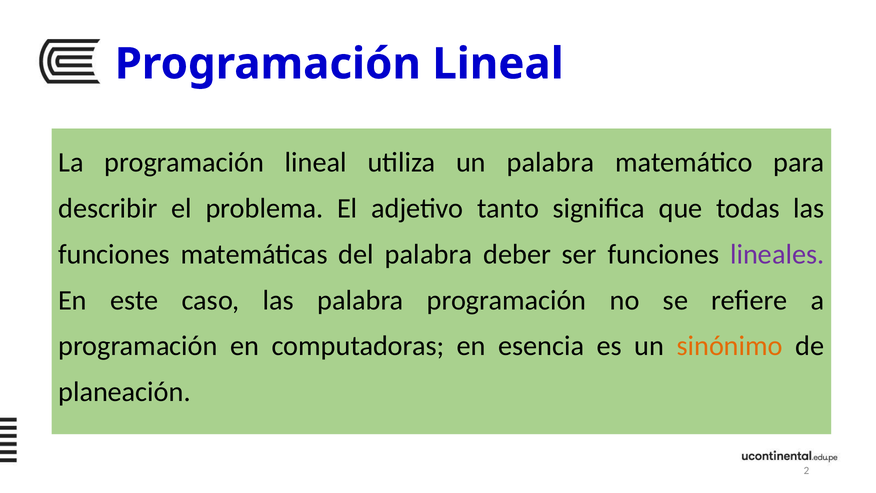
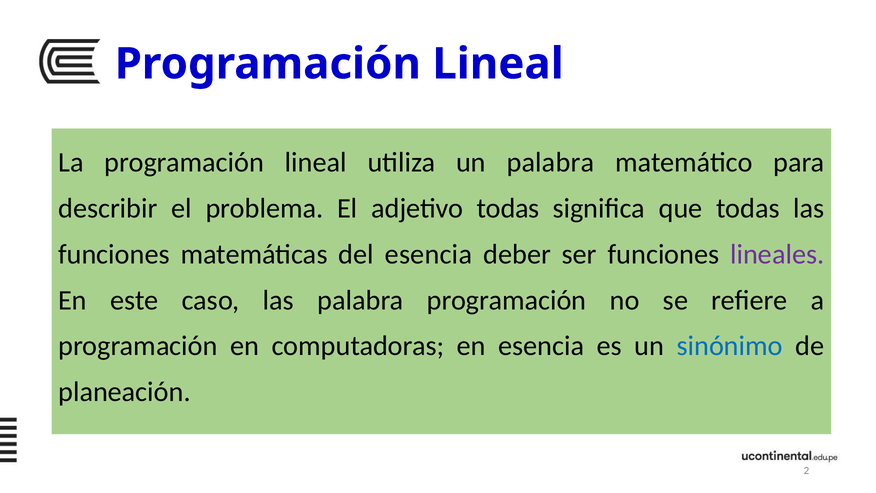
adjetivo tanto: tanto -> todas (508, 208)
del palabra: palabra -> esencia (428, 254)
sinónimo colour: orange -> blue (730, 346)
